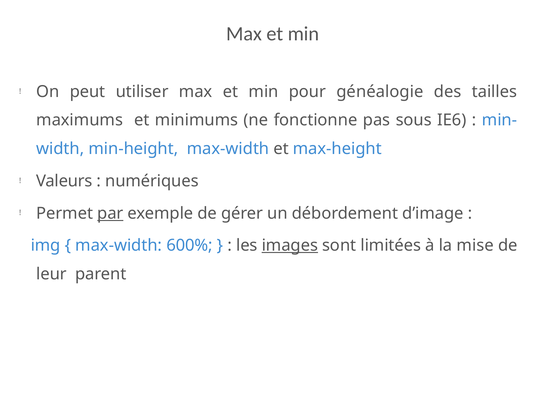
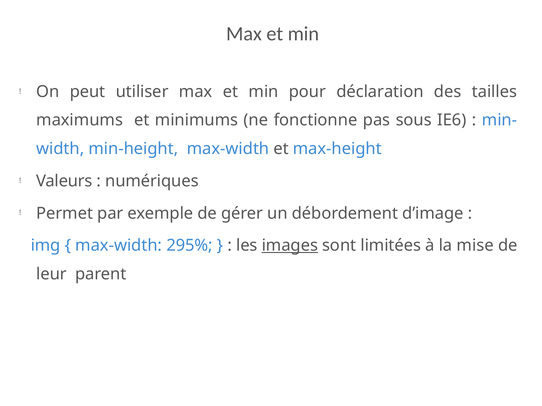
généalogie: généalogie -> déclaration (380, 92)
par underline: present -> none (110, 214)
600%: 600% -> 295% (190, 246)
